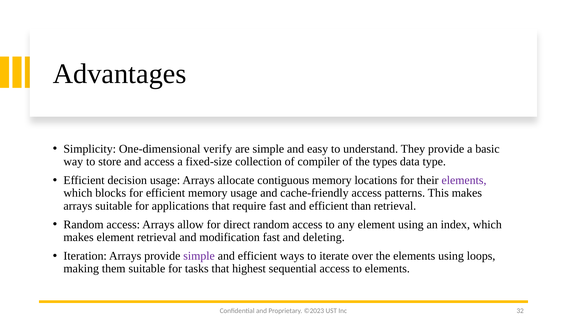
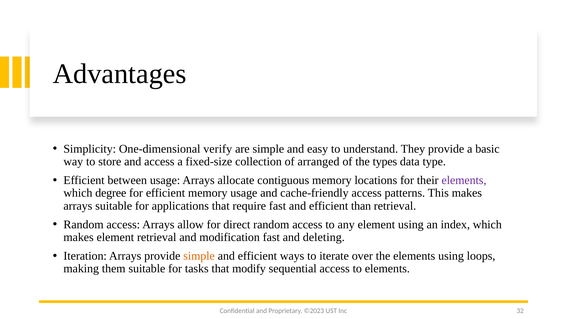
compiler: compiler -> arranged (319, 162)
decision: decision -> between (127, 180)
blocks: blocks -> degree (111, 193)
simple colour: purple -> orange (199, 256)
highest: highest -> modify (249, 269)
